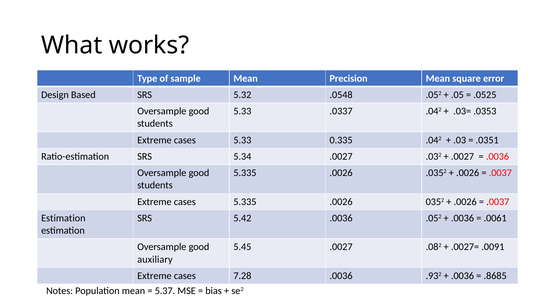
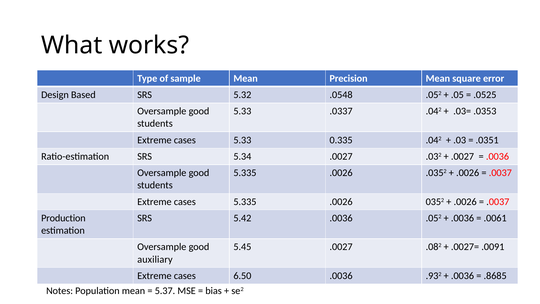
Estimation: Estimation -> Production (63, 218)
7.28: 7.28 -> 6.50 (242, 276)
